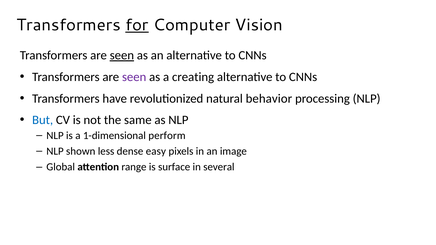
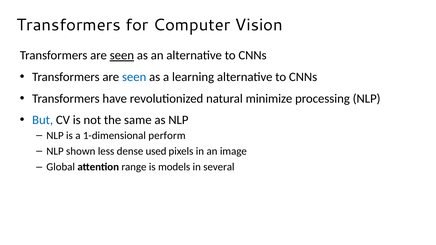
for underline: present -> none (137, 25)
seen colour: purple -> blue (134, 77)
creating: creating -> learning (193, 77)
behavior: behavior -> minimize (269, 99)
easy: easy -> used (156, 151)
surface: surface -> models (174, 167)
